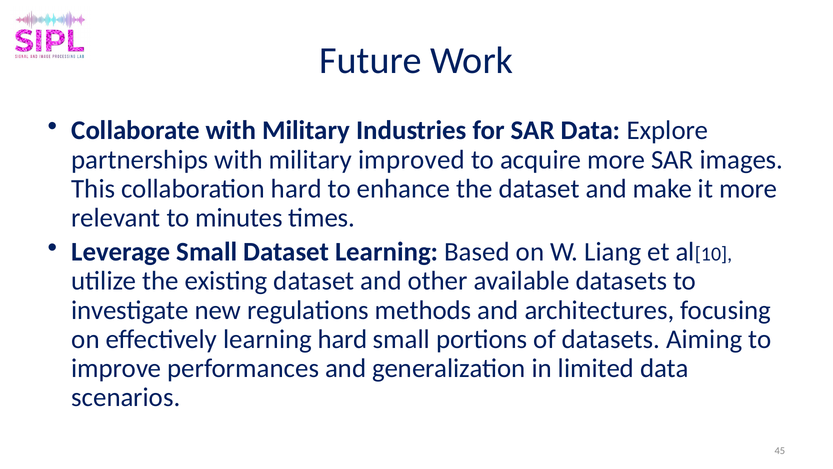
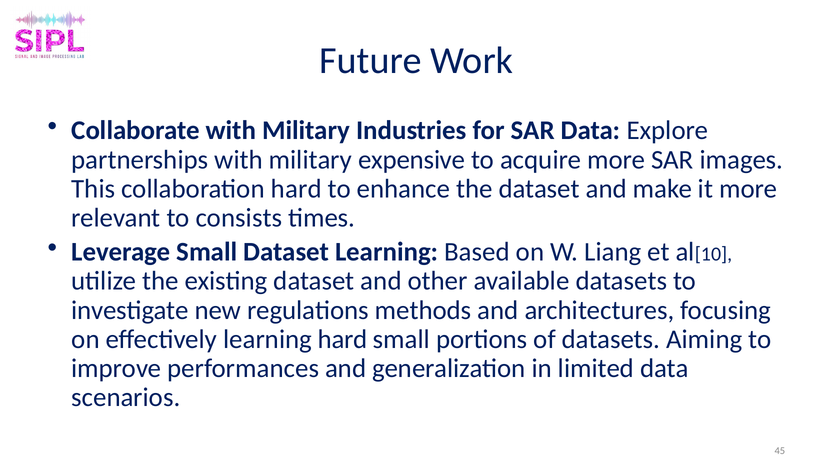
improved: improved -> expensive (412, 160)
minutes: minutes -> consists (239, 218)
